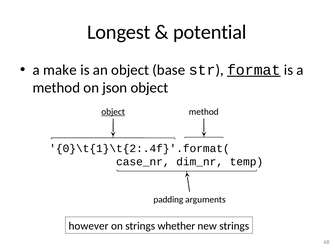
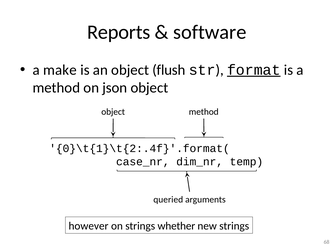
Longest: Longest -> Reports (119, 32)
potential: potential -> software (210, 32)
base: base -> flush (169, 70)
object underline: present -> none (113, 112)
padding: padding -> queried (168, 200)
